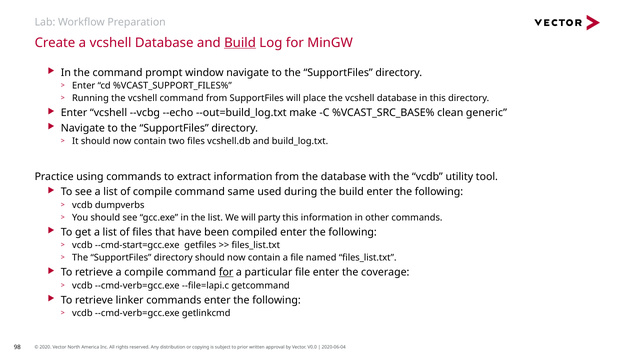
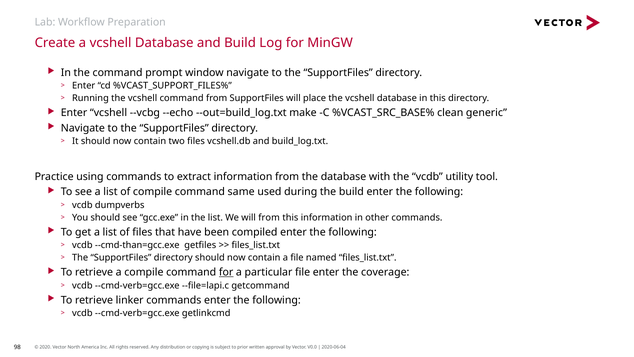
Build underline: present -> none (240, 43)
will party: party -> from (269, 217)
--cmd-start=gcc.exe: --cmd-start=gcc.exe -> --cmd-than=gcc.exe (137, 245)
